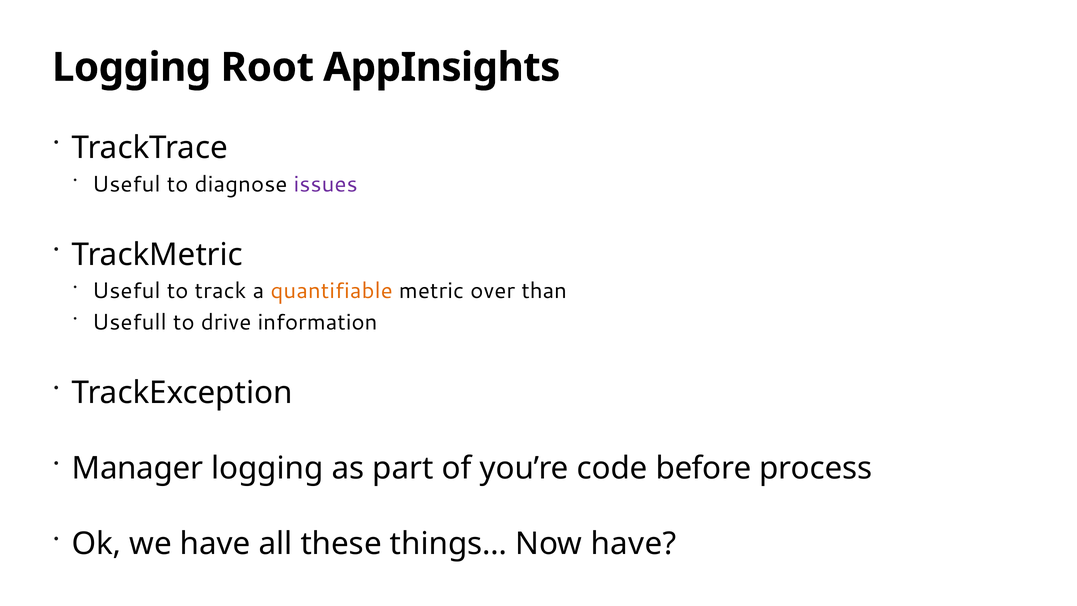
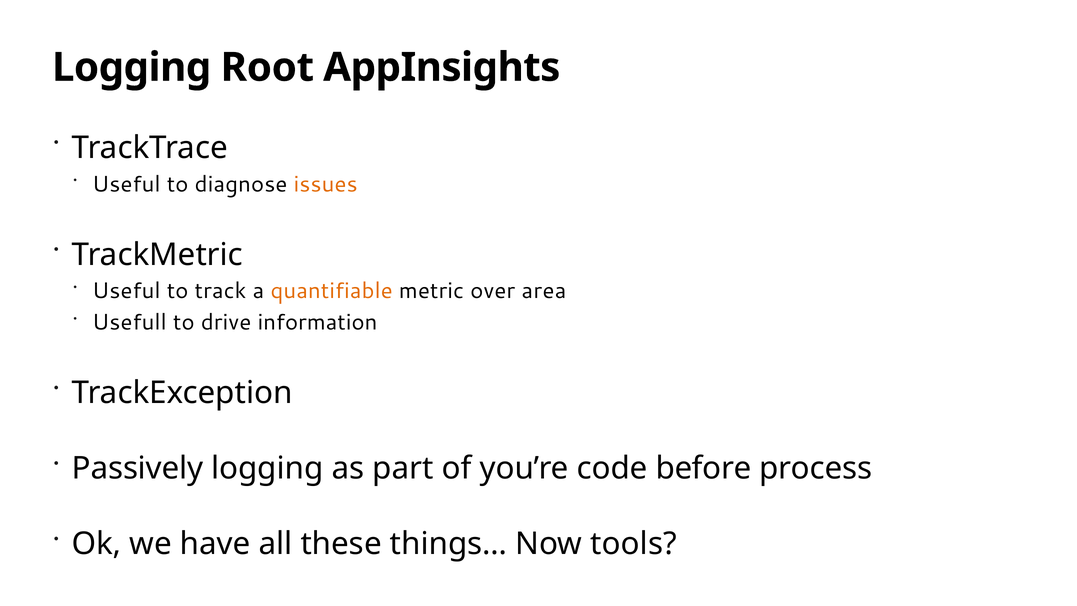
issues colour: purple -> orange (326, 184)
than: than -> area (544, 291)
Manager: Manager -> Passively (137, 468)
Now have: have -> tools (634, 544)
